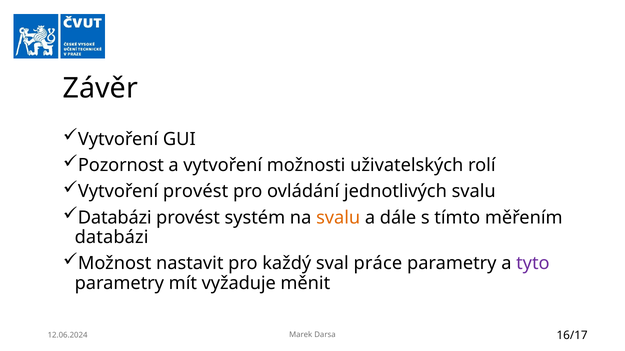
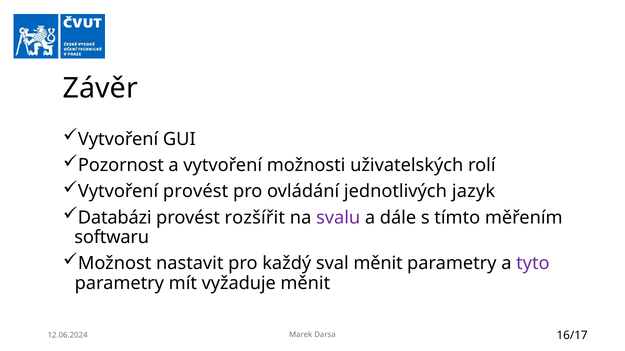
jednotlivých svalu: svalu -> jazyk (474, 192)
systém: systém -> rozšířit (255, 218)
svalu colour: orange -> purple (338, 218)
databázi: databázi -> softwaru (112, 238)
sval práce: práce -> měnit (378, 264)
